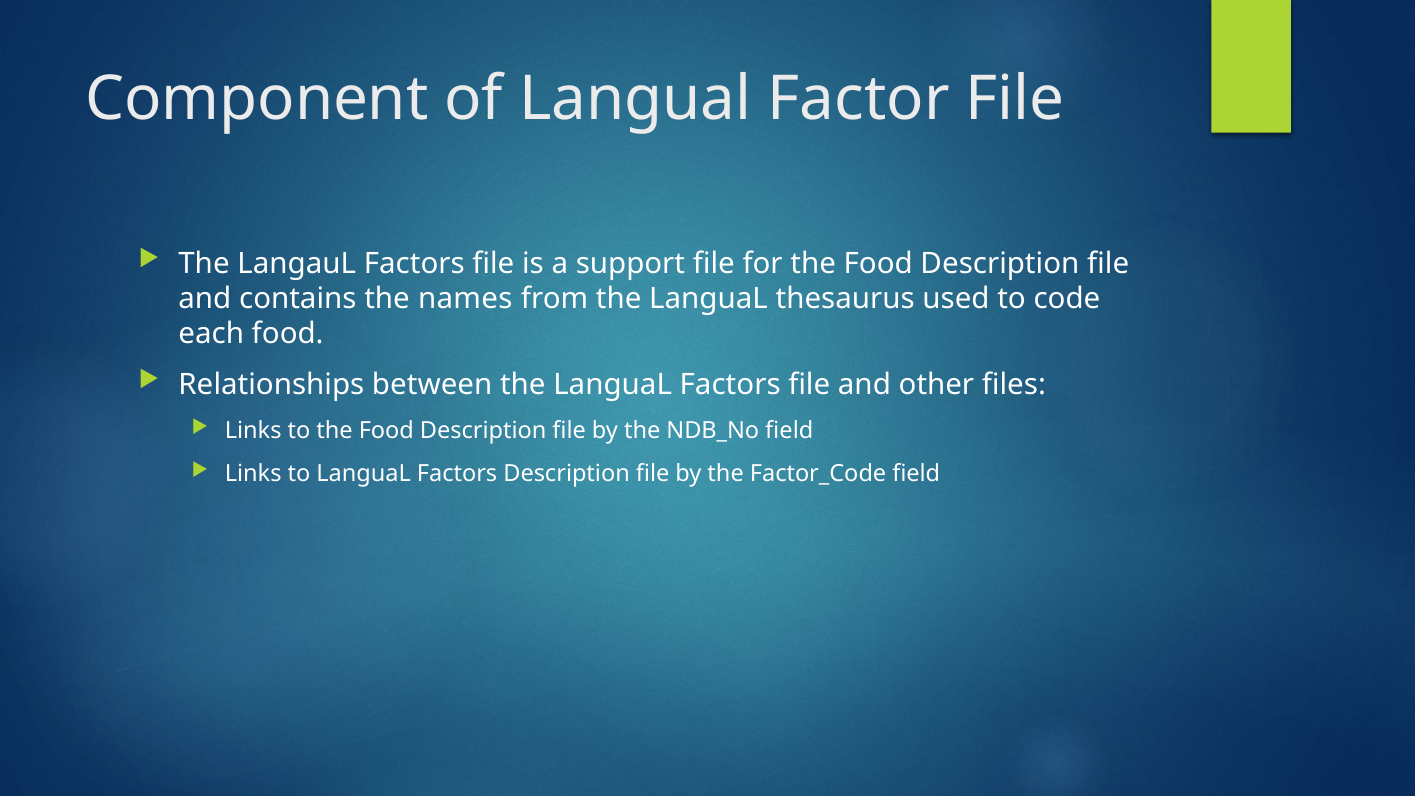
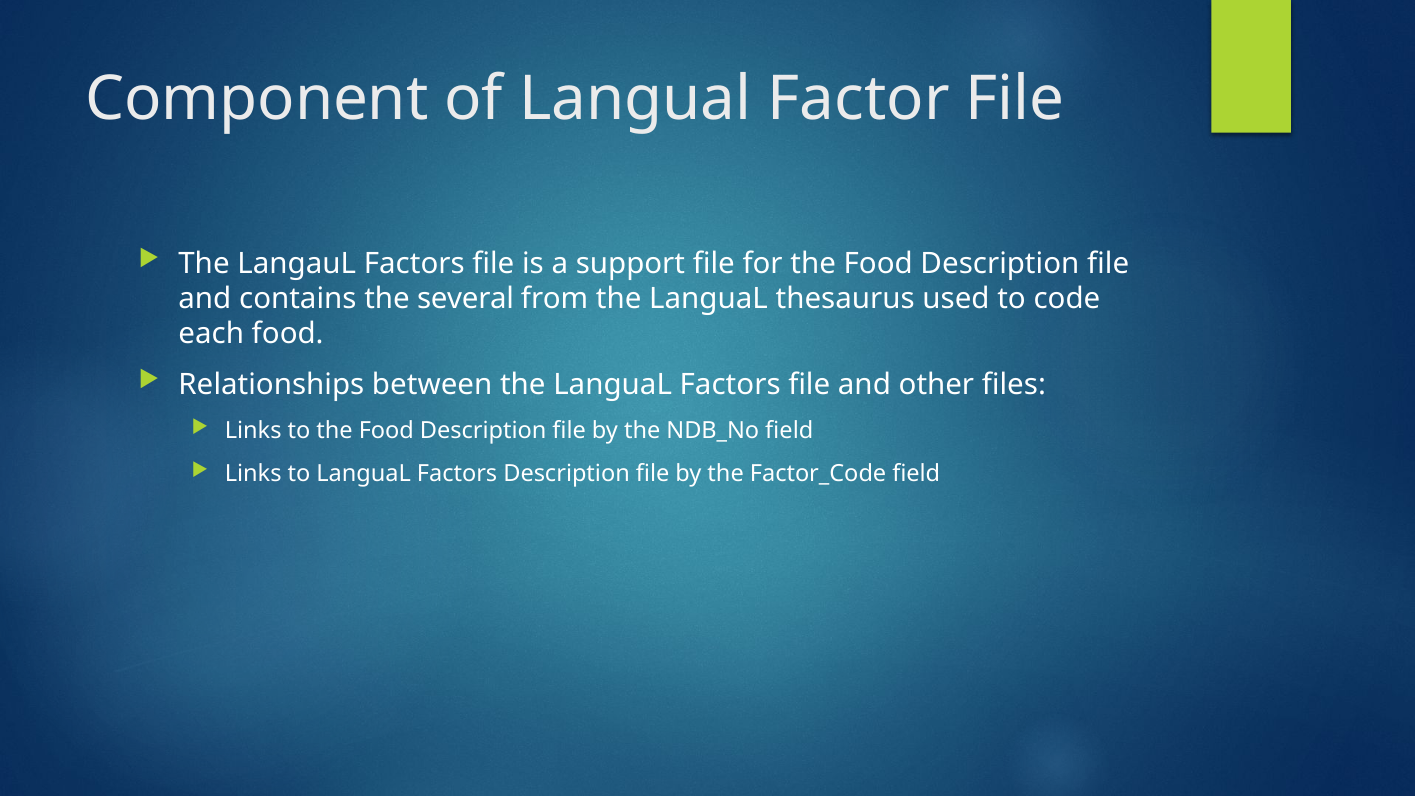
names: names -> several (466, 299)
